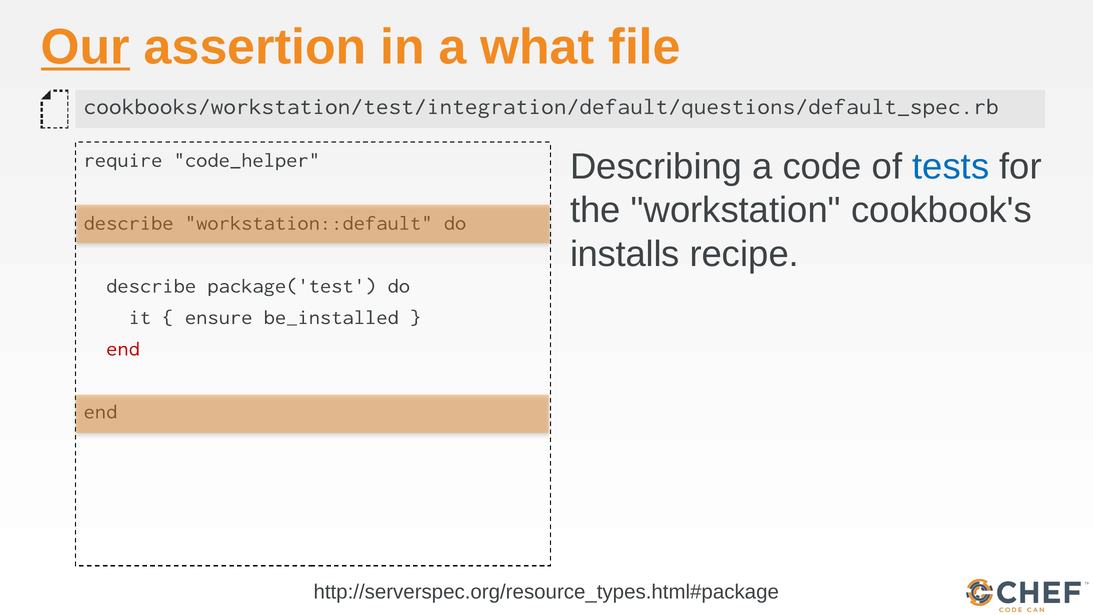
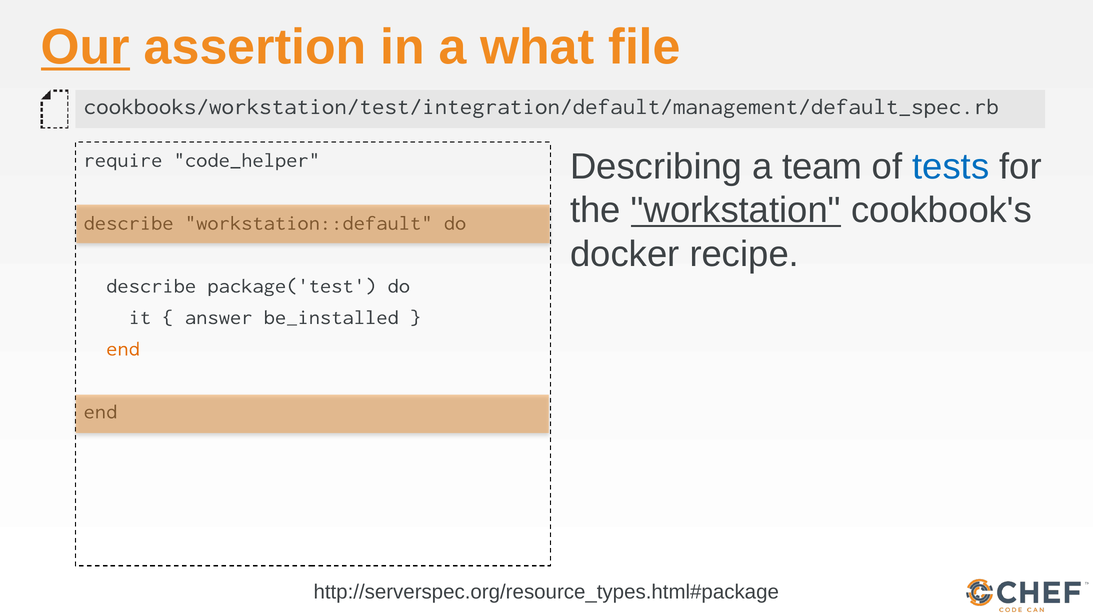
cookbooks/workstation/test/integration/default/questions/default_spec.rb: cookbooks/workstation/test/integration/default/questions/default_spec.rb -> cookbooks/workstation/test/integration/default/management/default_spec.rb (541, 106)
code: code -> team (822, 167)
workstation underline: none -> present (736, 210)
installs: installs -> docker (625, 254)
ensure: ensure -> answer (219, 317)
end colour: red -> orange (123, 349)
